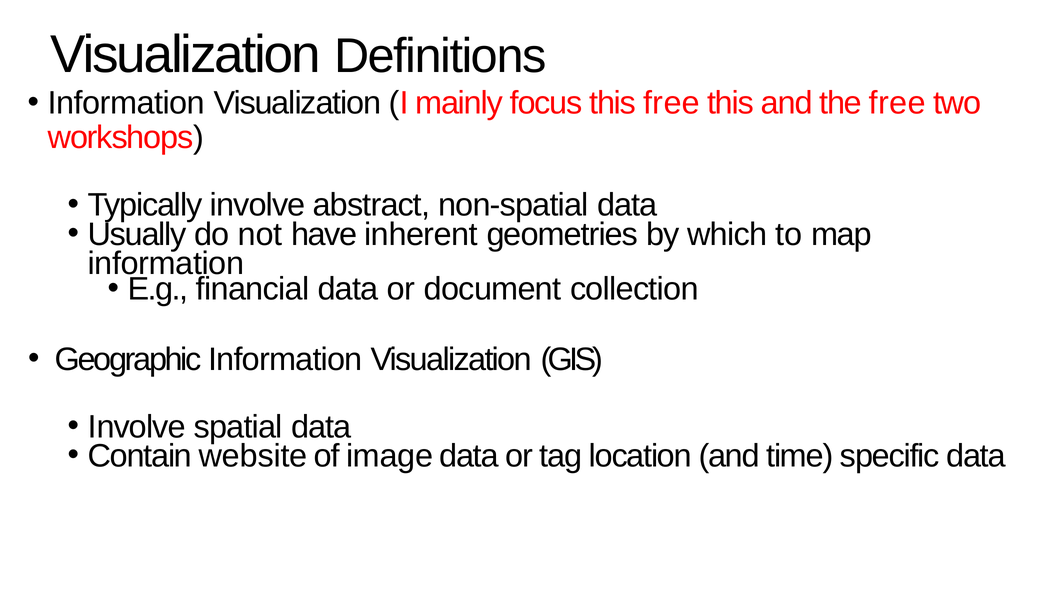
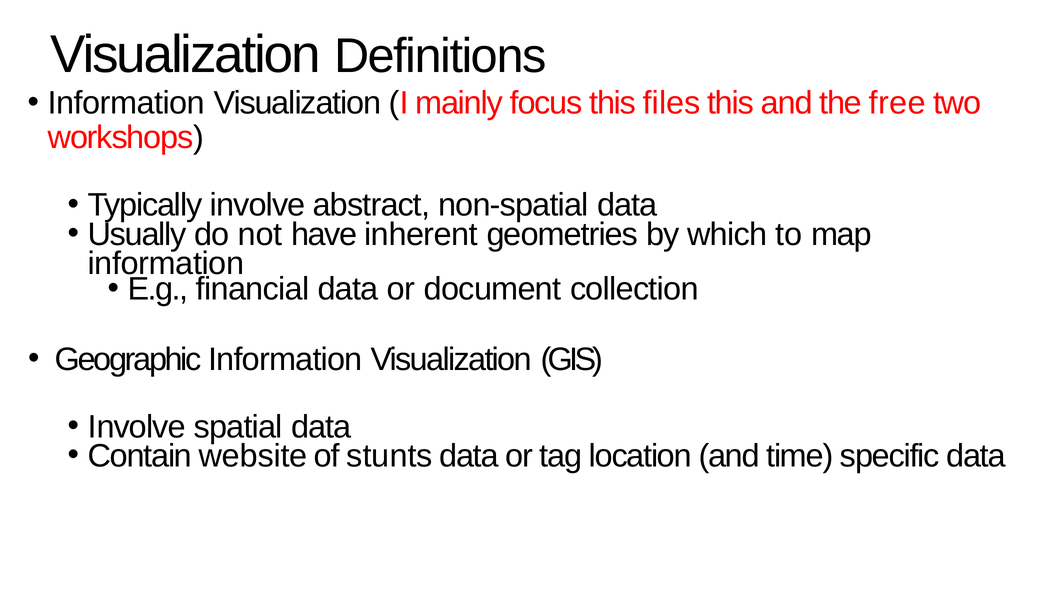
this free: free -> files (672, 103)
image: image -> stunts (390, 456)
